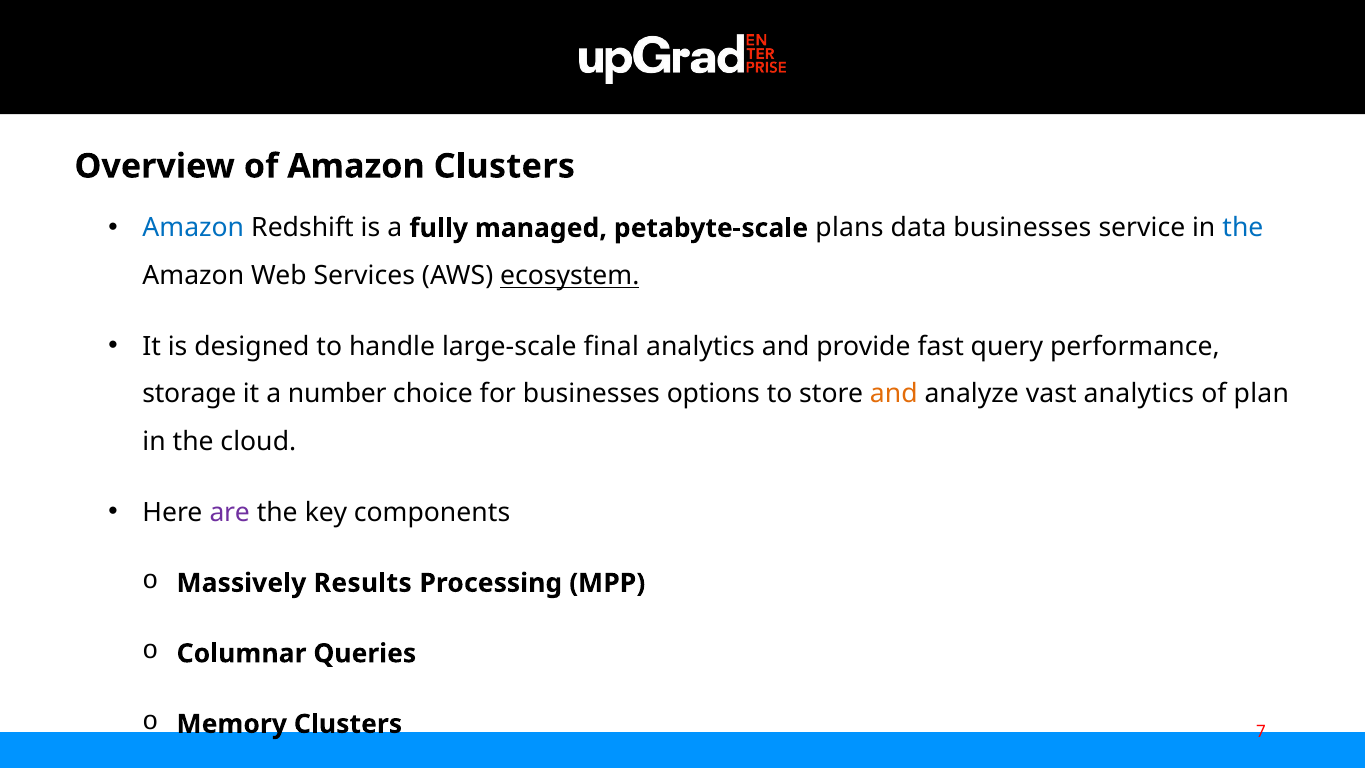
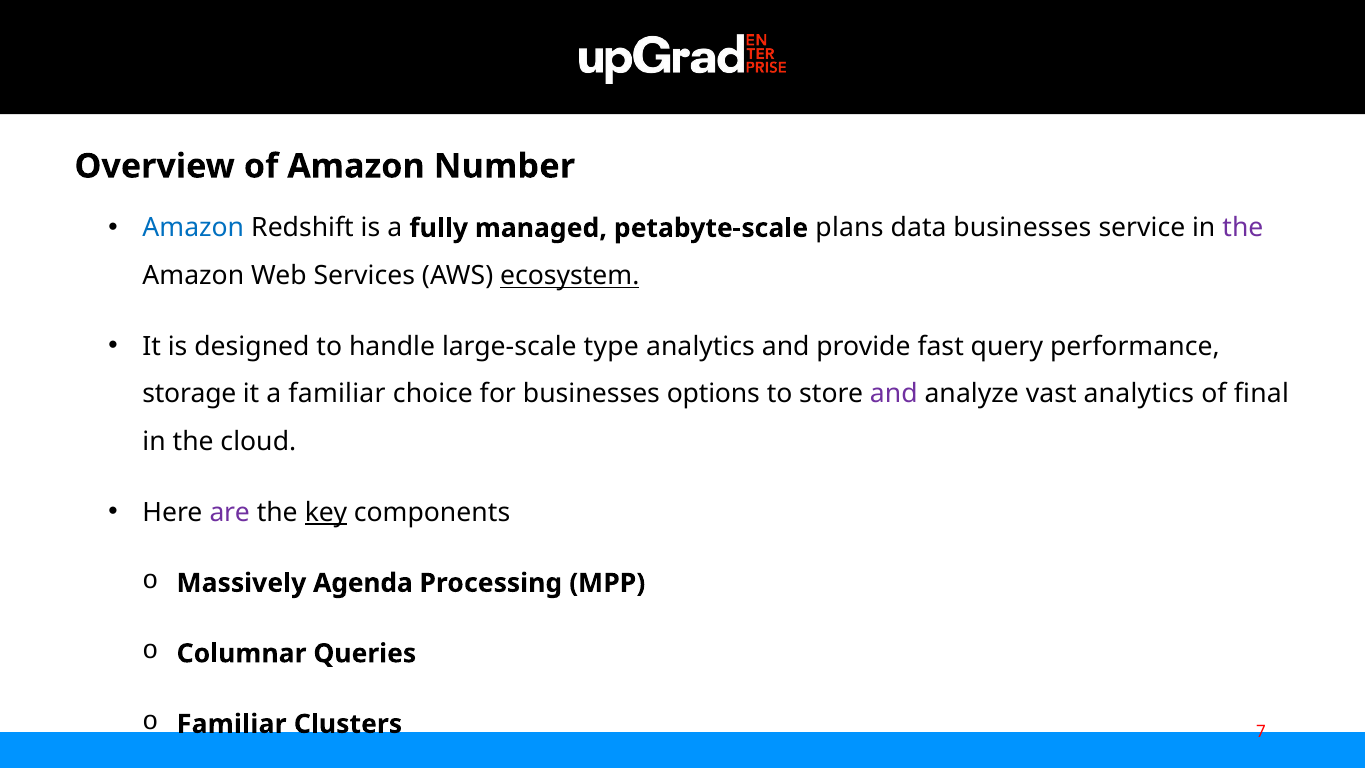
Amazon Clusters: Clusters -> Number (504, 166)
the colour: blue -> purple (1243, 228)
final: final -> type (611, 346)
a number: number -> familiar (337, 394)
and colour: orange -> purple (894, 394)
plan: plan -> final (1261, 394)
key underline: none -> present (326, 512)
Results: Results -> Agenda (363, 583)
Memory: Memory -> Familiar (232, 724)
